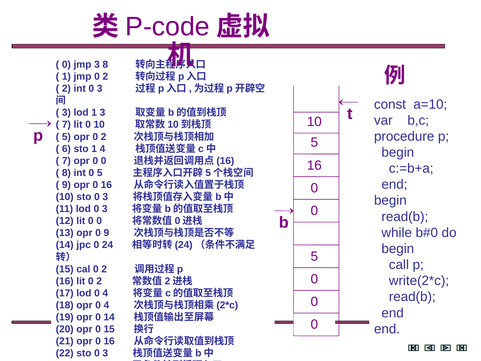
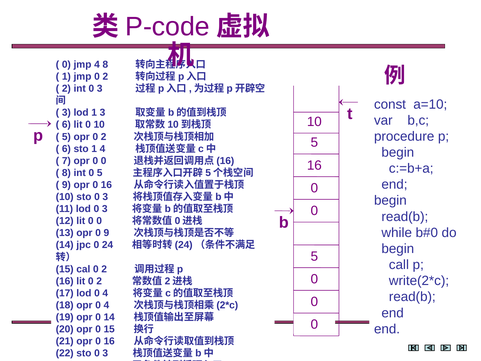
jmp 3: 3 -> 4 (97, 64)
7: 7 -> 6 (66, 125)
